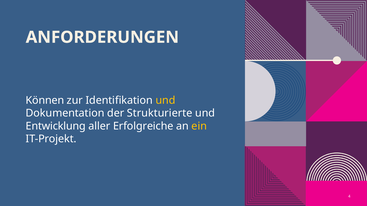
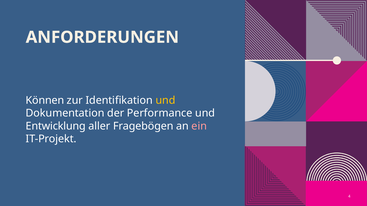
Strukturierte: Strukturierte -> Performance (160, 113)
Erfolgreiche: Erfolgreiche -> Fragebögen (143, 126)
ein colour: yellow -> pink (199, 126)
